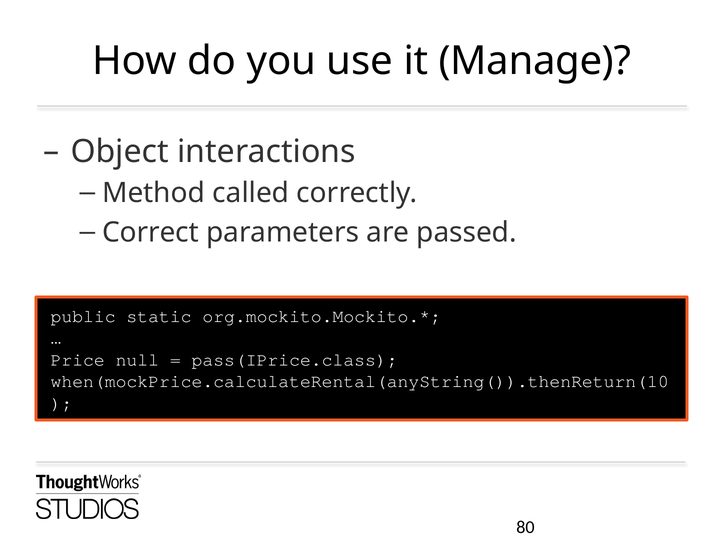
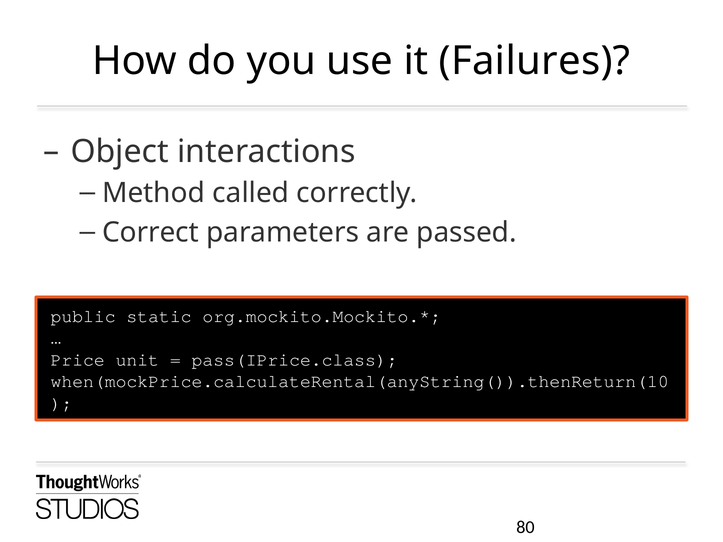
Manage: Manage -> Failures (535, 61)
null: null -> unit (137, 360)
